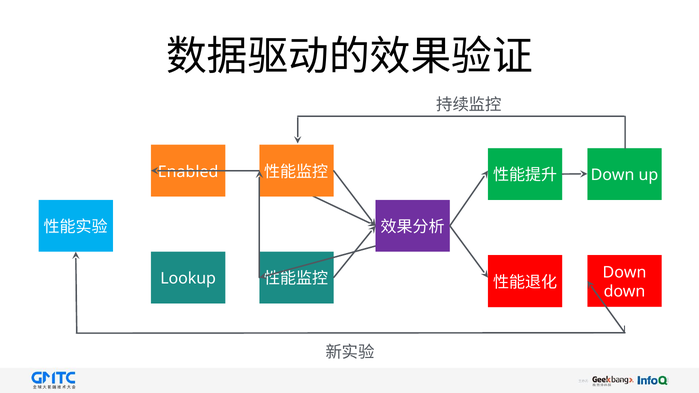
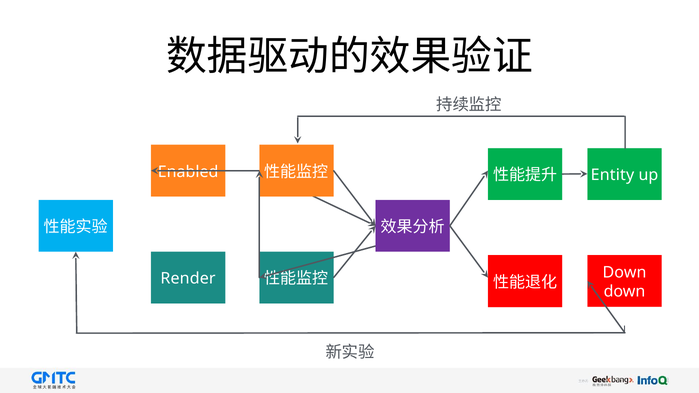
Down: Down -> Entity (612, 175)
Lookup: Lookup -> Render (188, 279)
